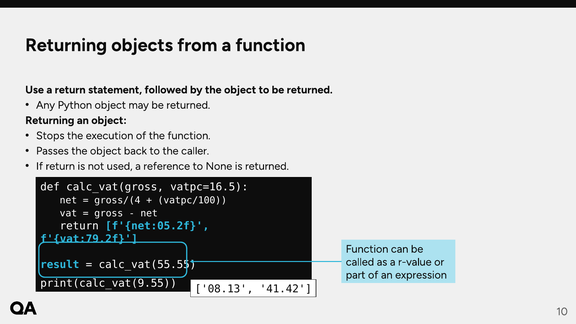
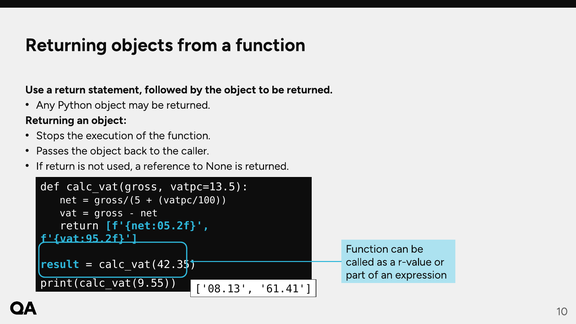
vatpc=16.5: vatpc=16.5 -> vatpc=13.5 (209, 187)
gross/(4: gross/(4 -> gross/(5 (117, 200)
f'{vat:79.2f: f'{vat:79.2f -> f'{vat:95.2f (89, 239)
calc_vat(55.55: calc_vat(55.55 -> calc_vat(42.35 (147, 265)
41.42: 41.42 -> 61.41 (286, 289)
